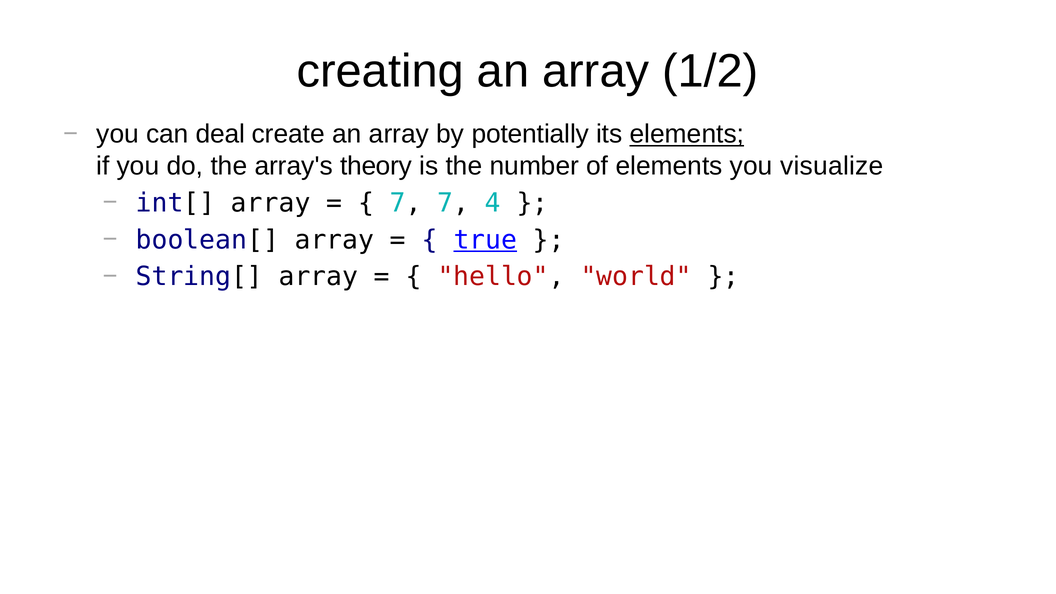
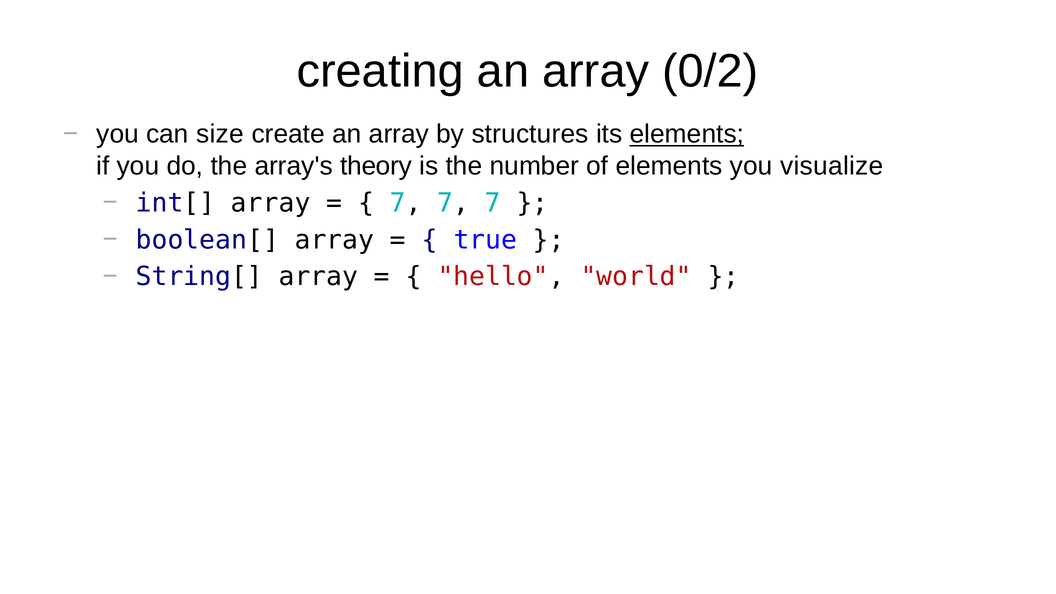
1/2: 1/2 -> 0/2 (710, 71)
deal: deal -> size (220, 134)
potentially: potentially -> structures (530, 134)
7 7 4: 4 -> 7 (493, 203)
true underline: present -> none (485, 240)
